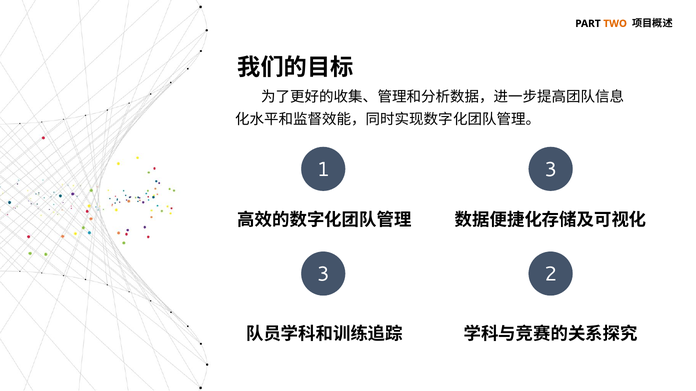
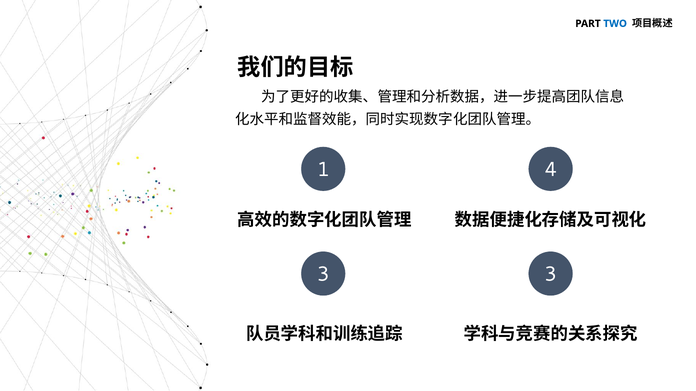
TWO colour: orange -> blue (615, 24)
1 3: 3 -> 4 (551, 170)
3 2: 2 -> 3 (551, 274)
